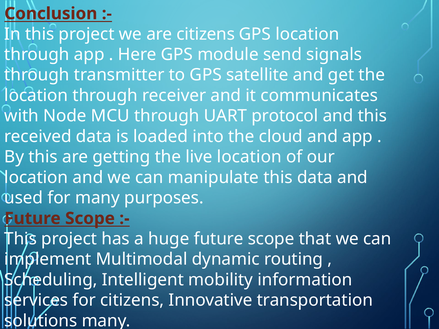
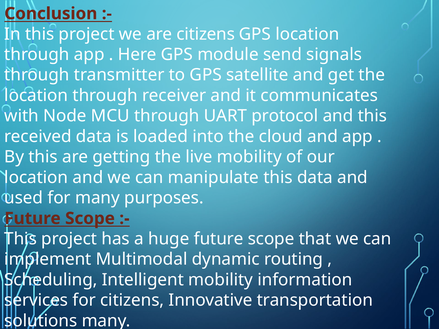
live location: location -> mobility (249, 157)
